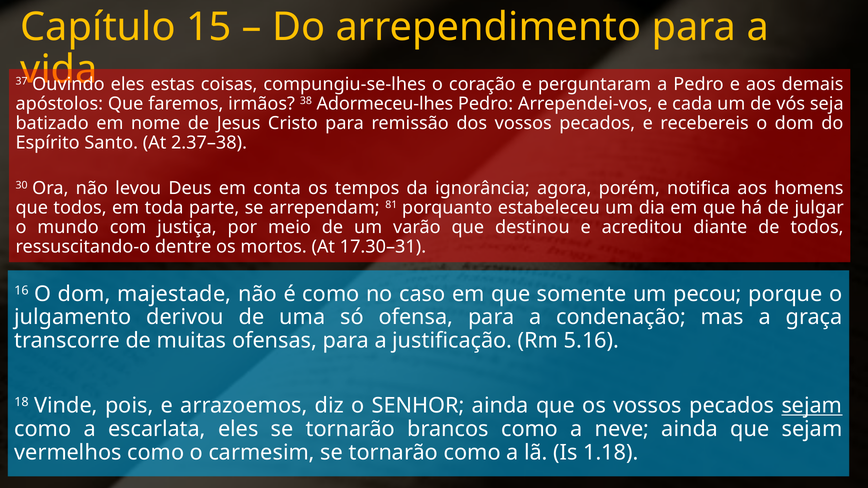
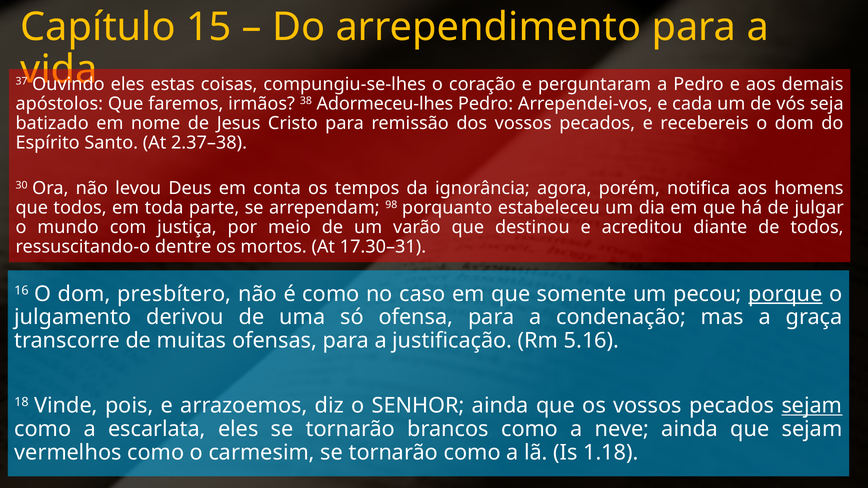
81: 81 -> 98 (391, 205)
majestade: majestade -> presbítero (174, 294)
porque underline: none -> present (785, 294)
